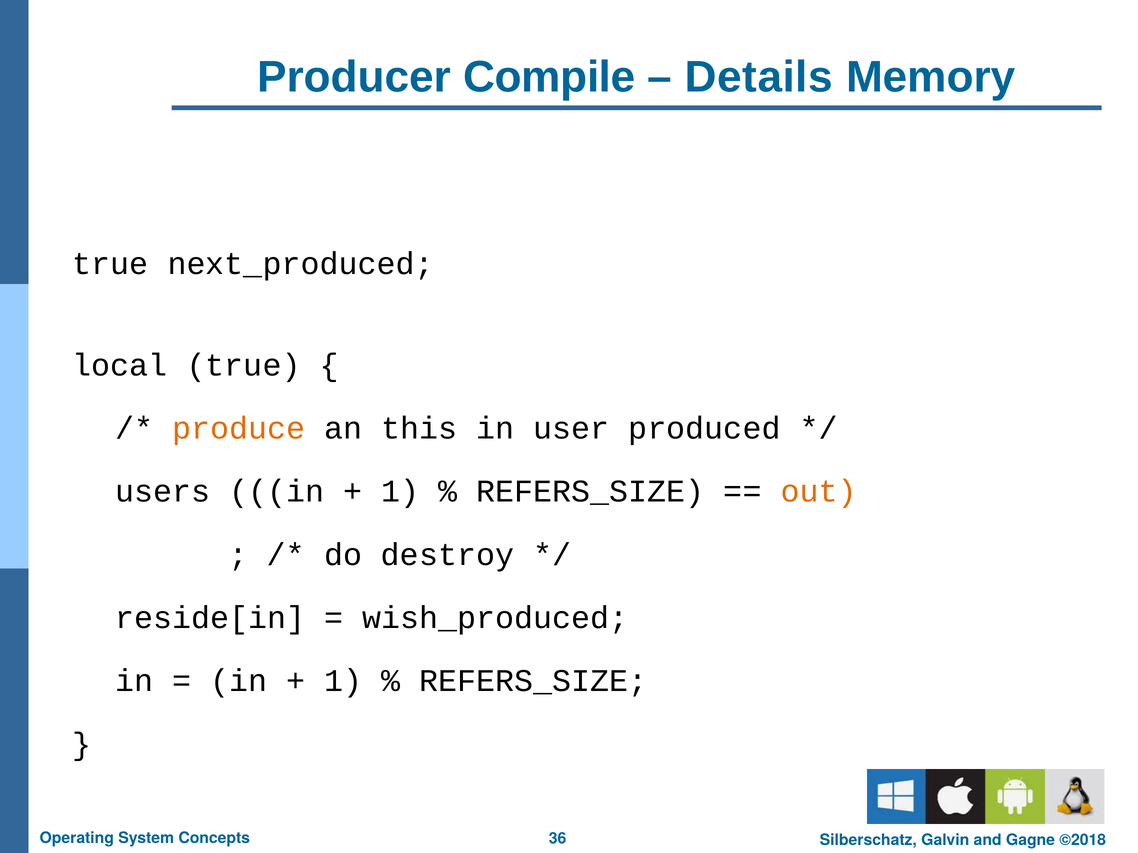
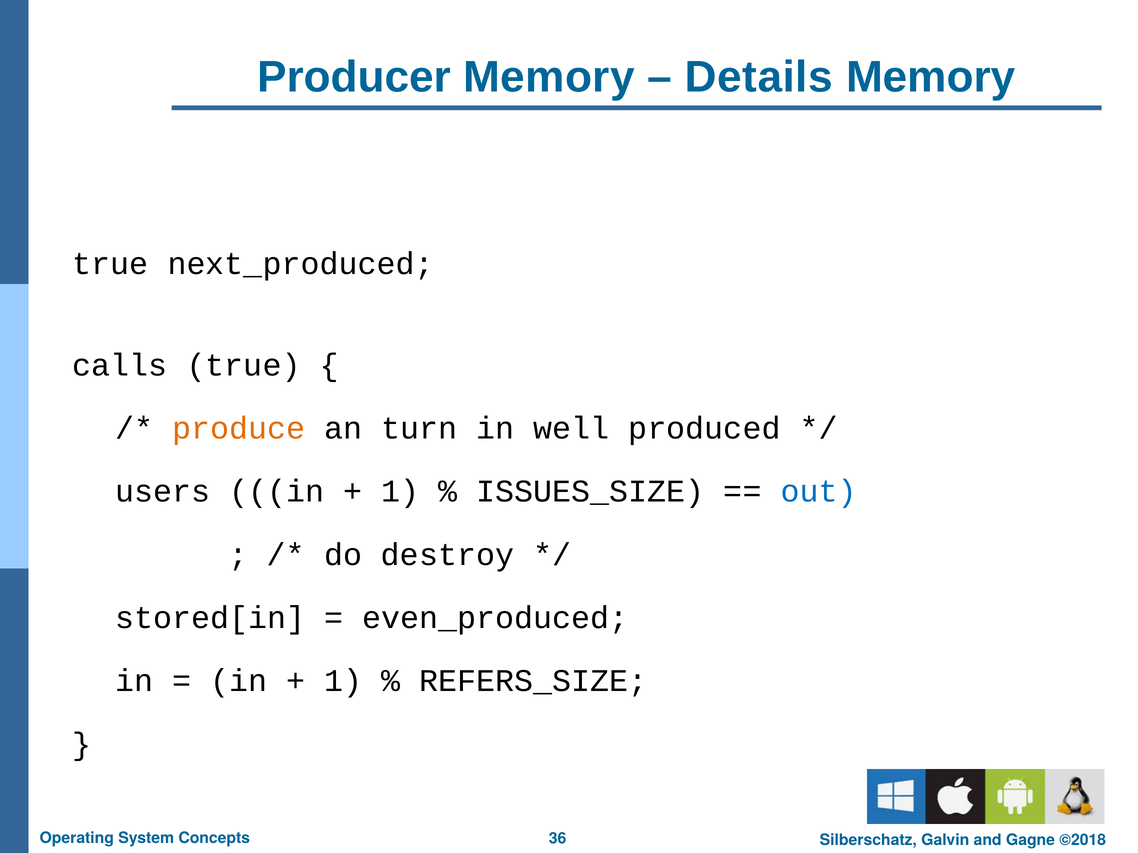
Producer Compile: Compile -> Memory (549, 77)
local: local -> calls (120, 365)
this: this -> turn (419, 429)
user: user -> well (571, 429)
REFERS_SIZE: REFERS_SIZE -> ISSUES_SIZE (590, 492)
out colour: orange -> blue (819, 492)
reside[in: reside[in -> stored[in (210, 618)
wish_produced: wish_produced -> even_produced (495, 618)
